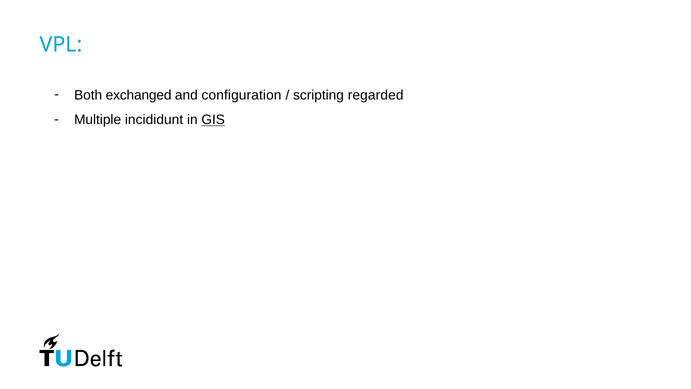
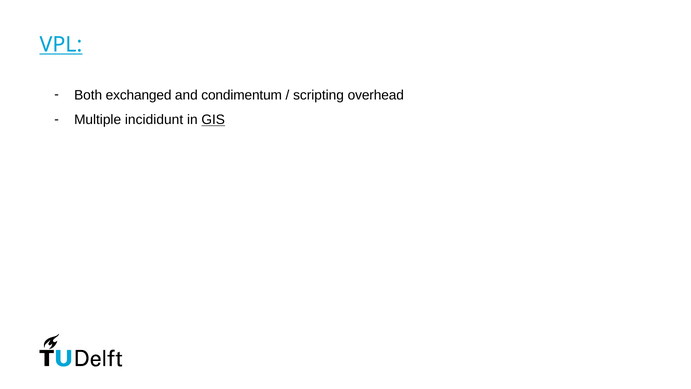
VPL underline: none -> present (61, 45)
configuration: configuration -> condimentum (242, 95)
regarded: regarded -> overhead (376, 95)
